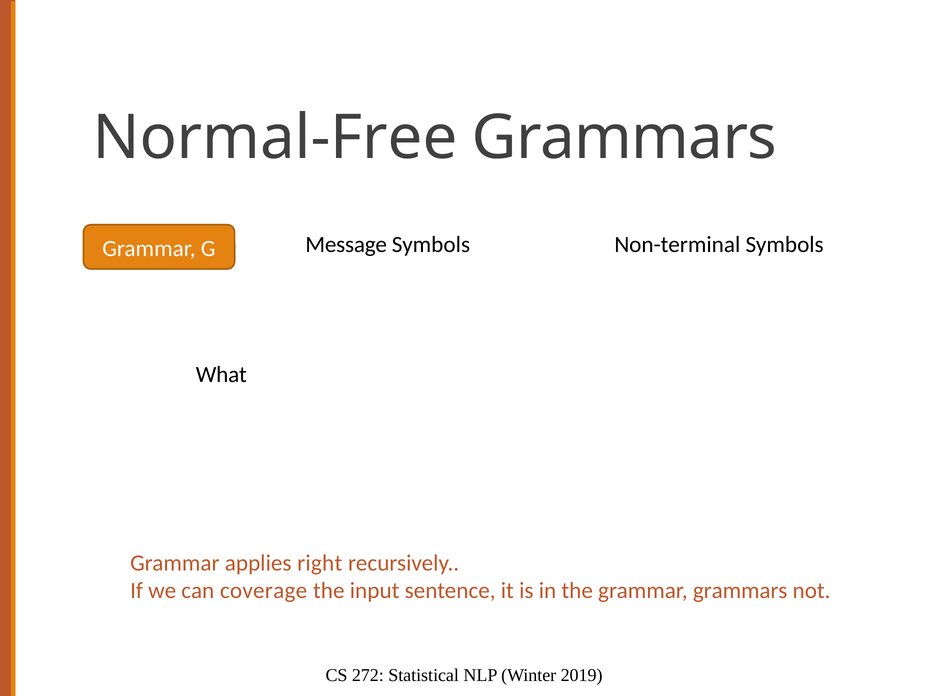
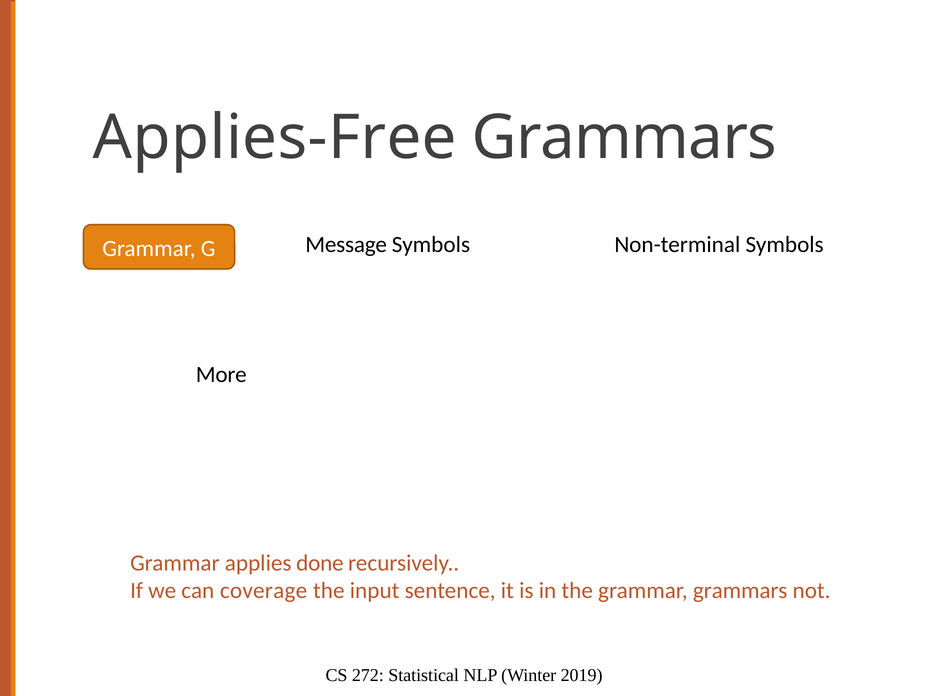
Normal-Free: Normal-Free -> Applies-Free (275, 138)
What: What -> More (221, 374)
right: right -> done (320, 563)
